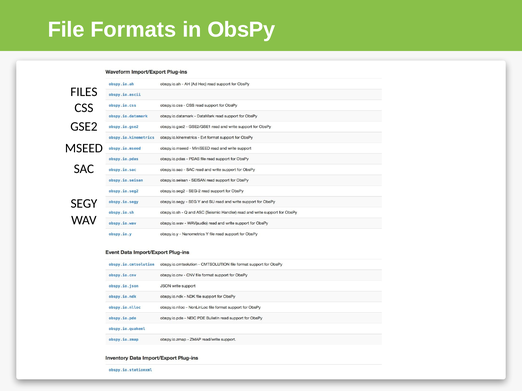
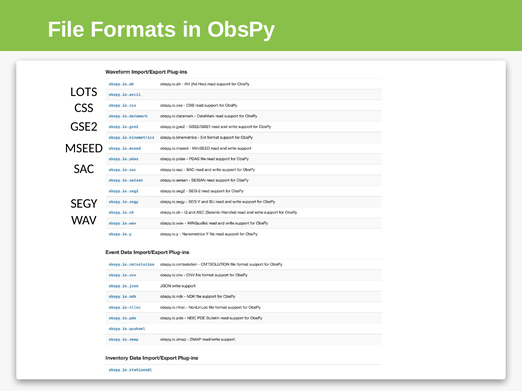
FILES: FILES -> LOTS (84, 92)
